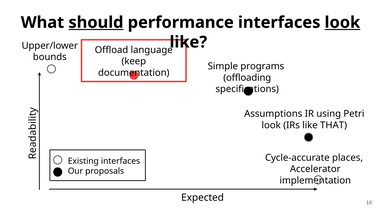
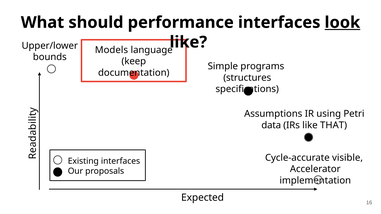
should underline: present -> none (96, 22)
Offload: Offload -> Models (111, 50)
offloading: offloading -> structures (247, 78)
look: look -> data (271, 125)
places: places -> visible (348, 158)
